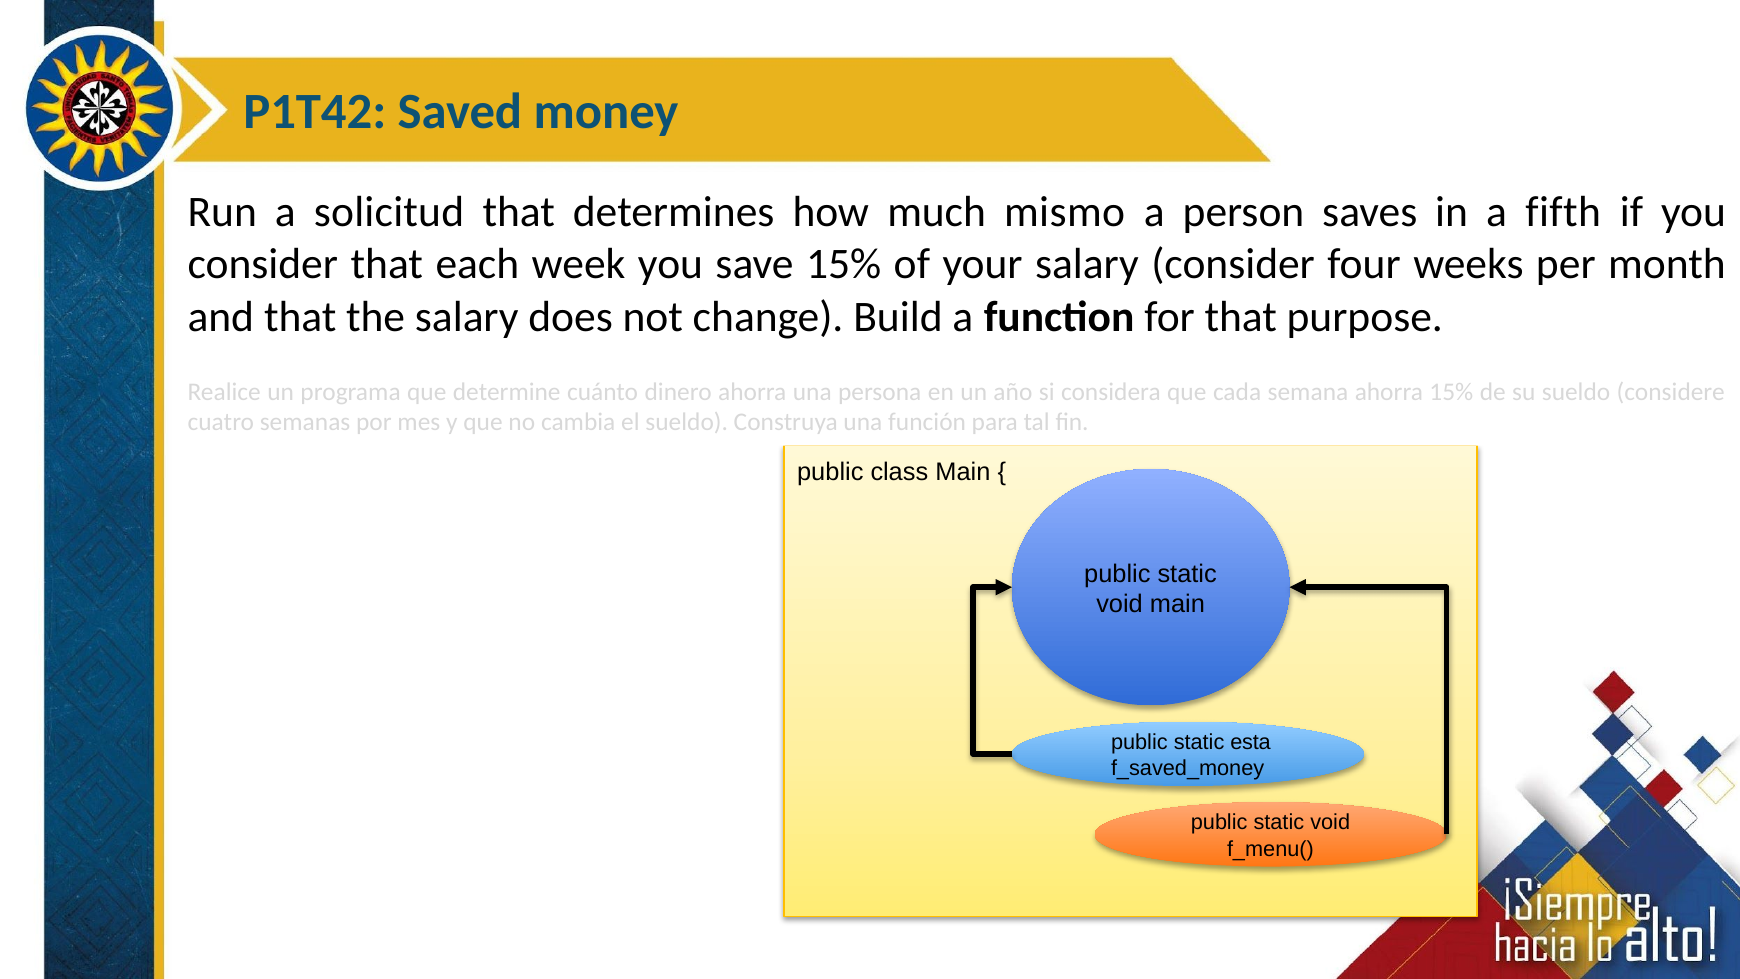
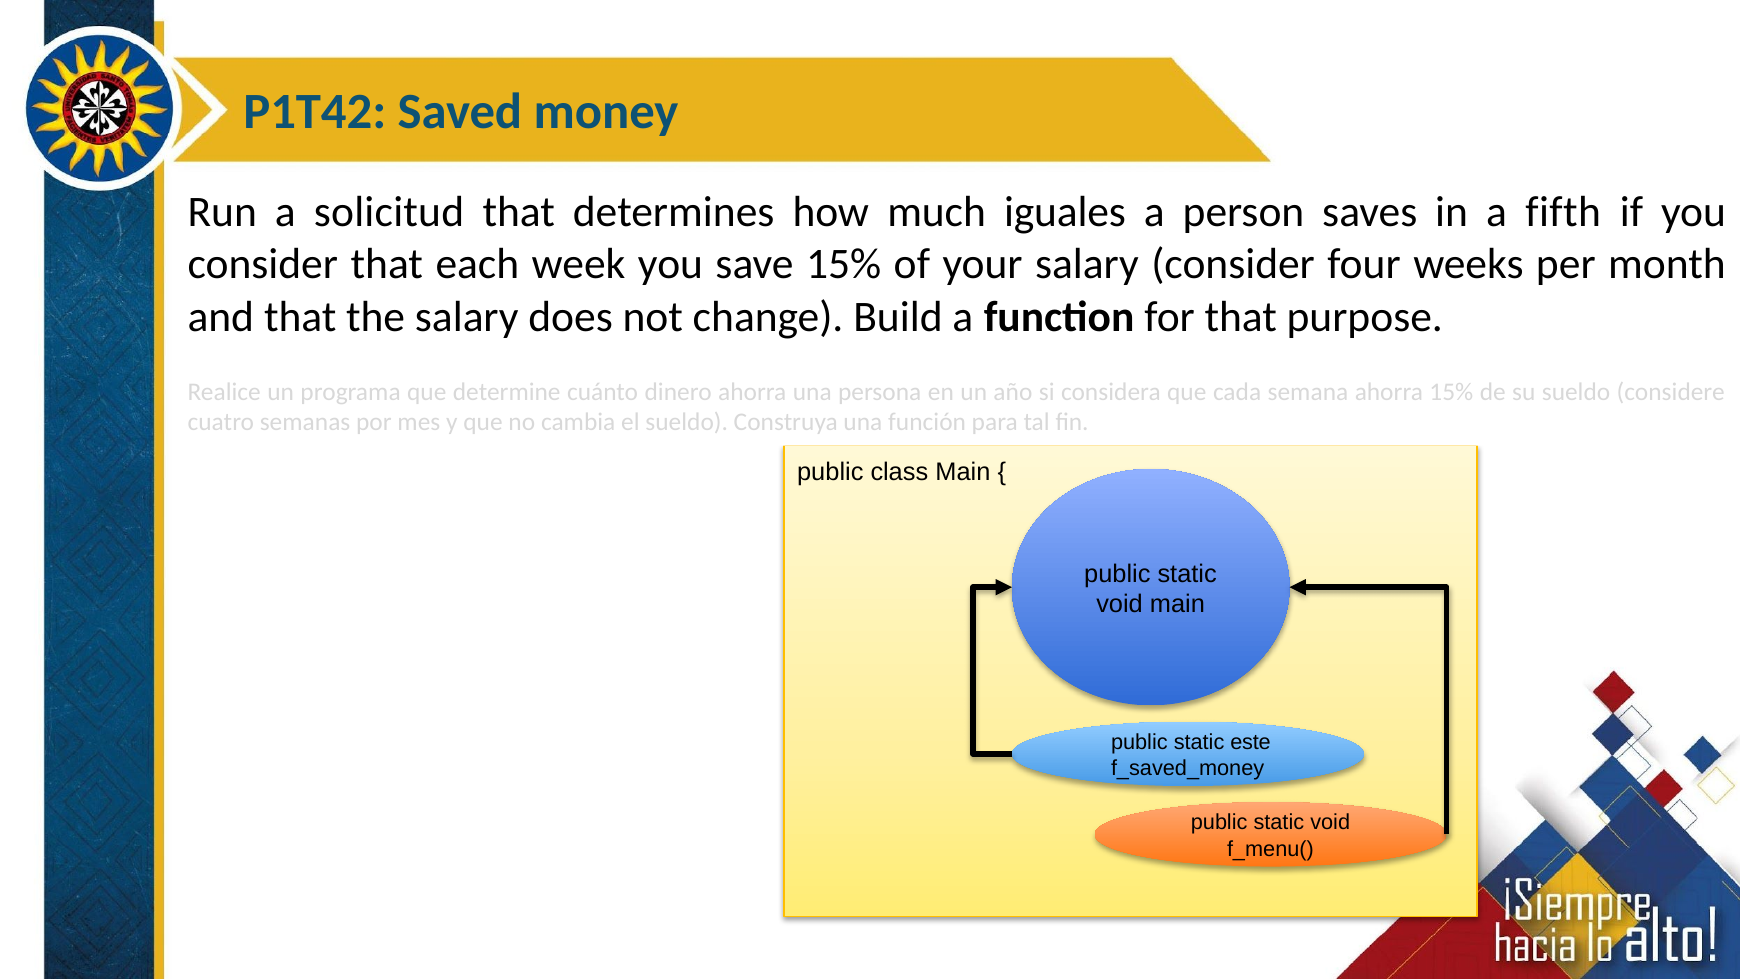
mismo: mismo -> iguales (1065, 212)
esta: esta -> este (1250, 742)
